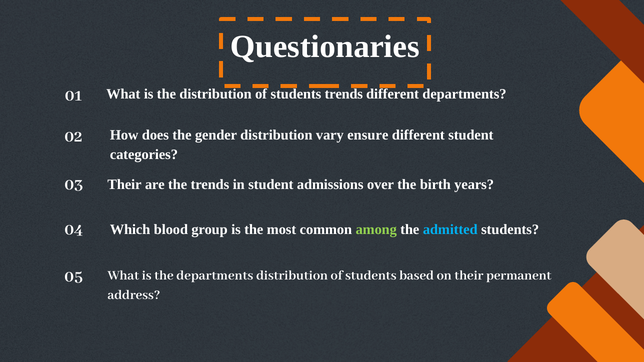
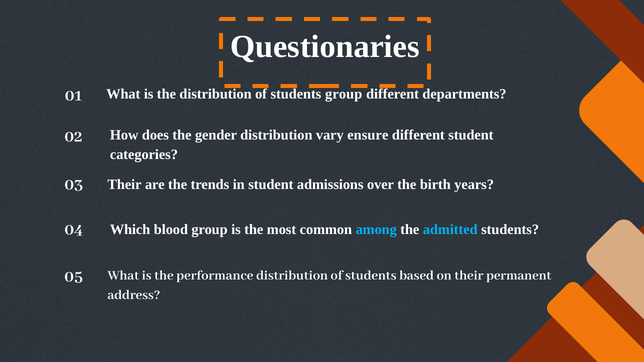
students trends: trends -> group (344, 94)
among colour: light green -> light blue (376, 230)
the departments: departments -> performance (215, 275)
